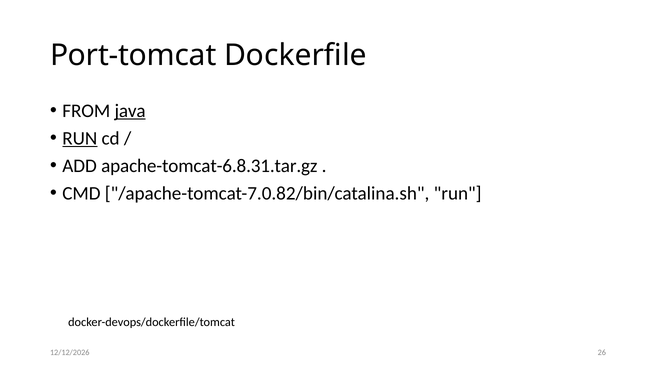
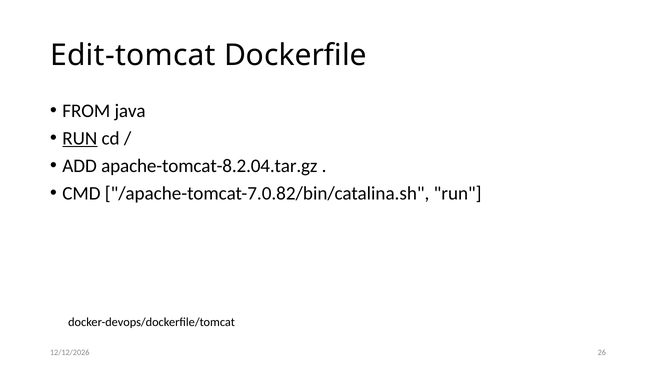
Port-tomcat: Port-tomcat -> Edit-tomcat (133, 55)
java underline: present -> none (130, 111)
apache-tomcat-6.8.31.tar.gz: apache-tomcat-6.8.31.tar.gz -> apache-tomcat-8.2.04.tar.gz (209, 166)
